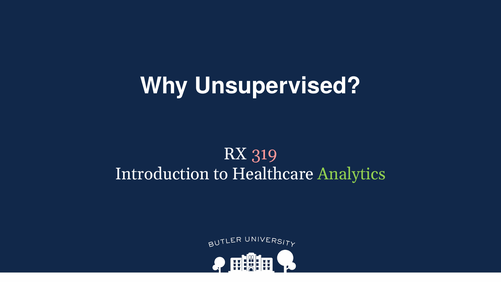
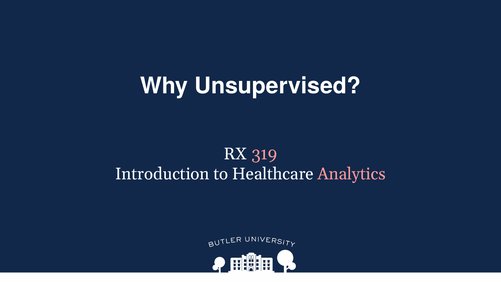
Analytics colour: light green -> pink (352, 174)
